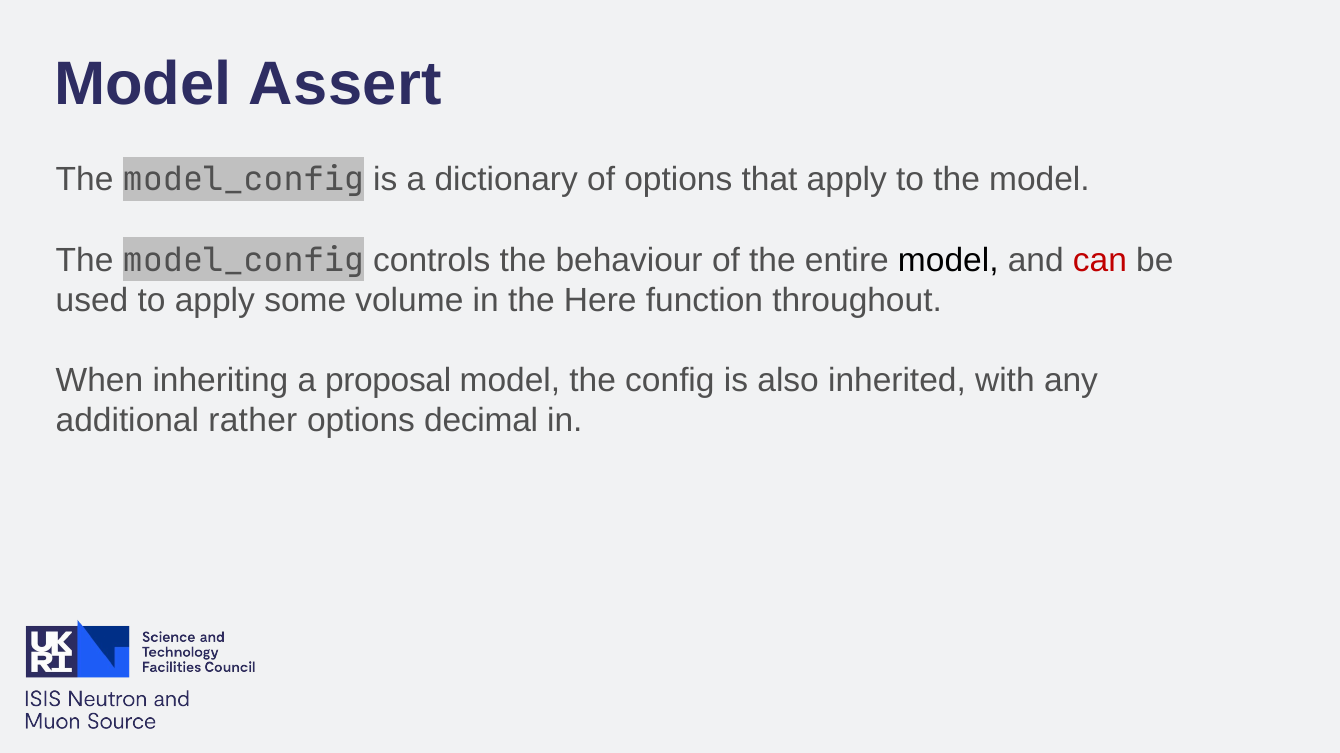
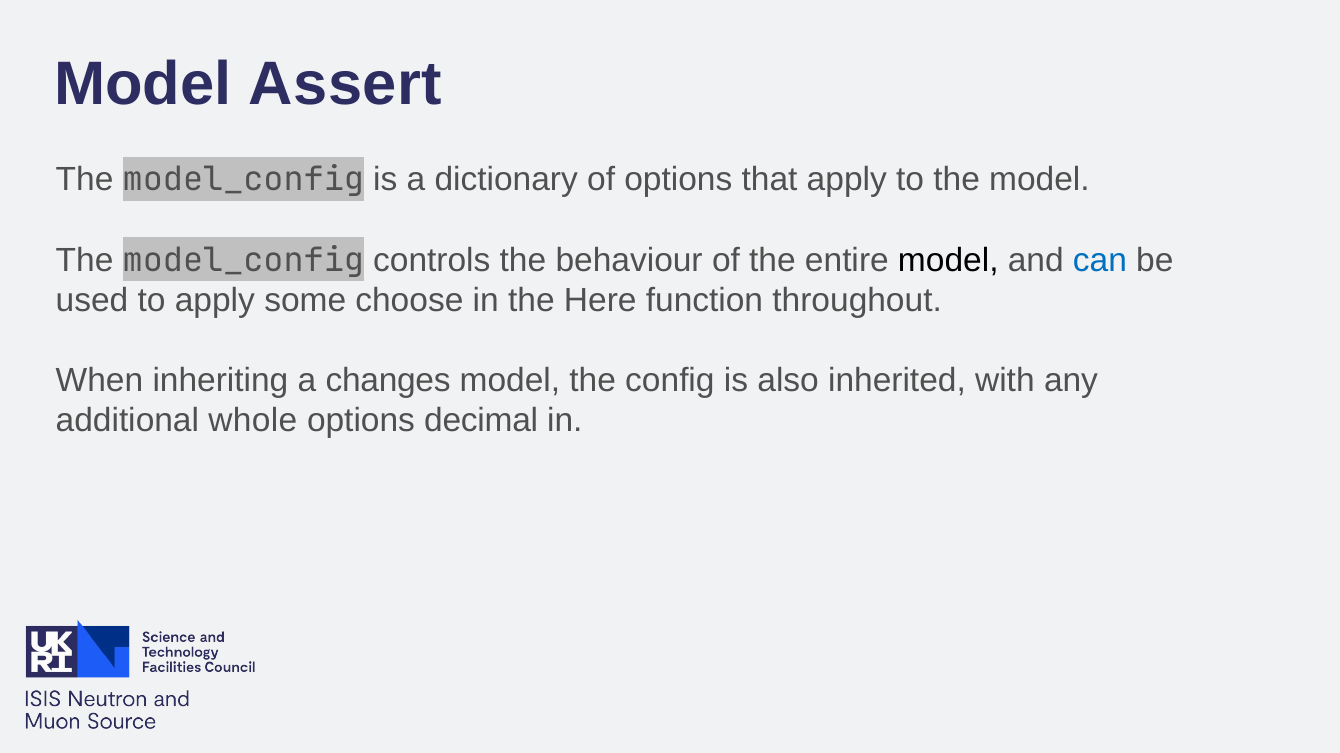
can colour: red -> blue (1100, 260)
volume: volume -> choose (409, 301)
proposal: proposal -> changes (388, 381)
rather: rather -> whole (253, 421)
